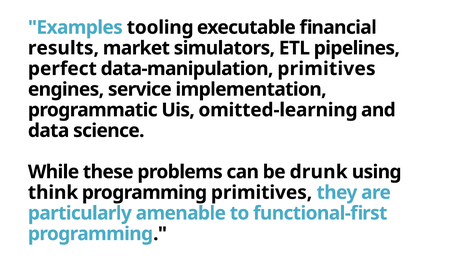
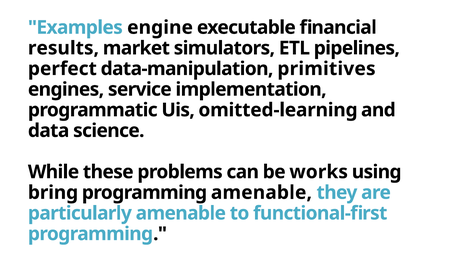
tooling: tooling -> engine (160, 27)
drunk: drunk -> works (319, 172)
think: think -> bring (53, 192)
programming primitives: primitives -> amenable (261, 192)
